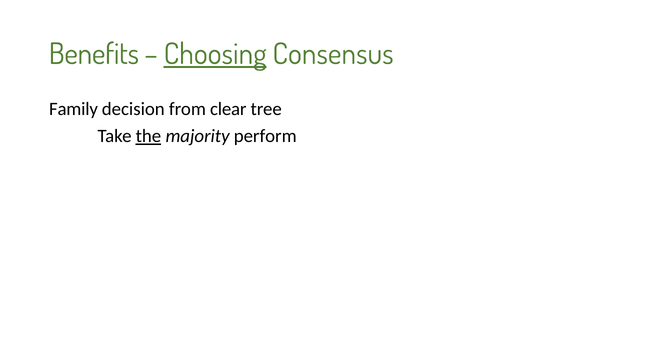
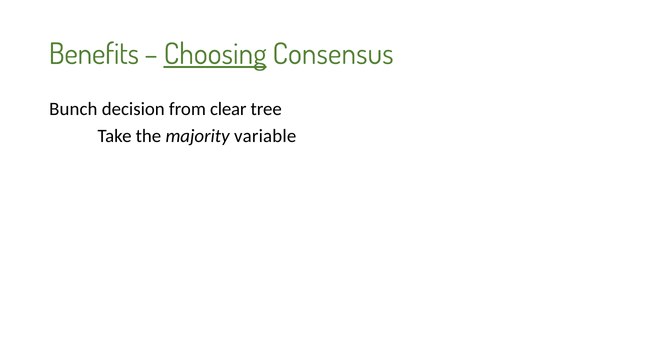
Family: Family -> Bunch (73, 109)
the underline: present -> none (148, 136)
perform: perform -> variable (265, 136)
